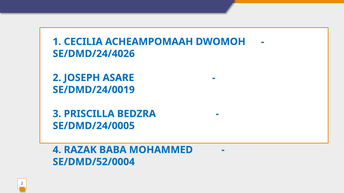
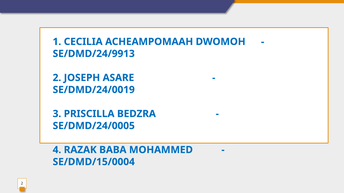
SE/DMD/24/4026: SE/DMD/24/4026 -> SE/DMD/24/9913 (94, 54)
SE/DMD/52/0004: SE/DMD/52/0004 -> SE/DMD/15/0004 (94, 162)
